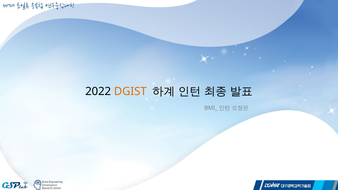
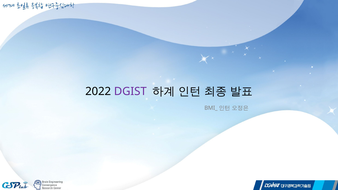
DGIST colour: orange -> purple (130, 91)
